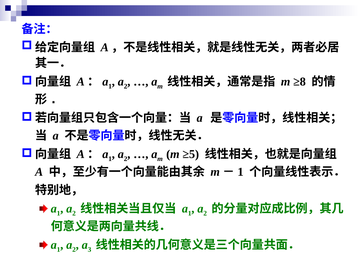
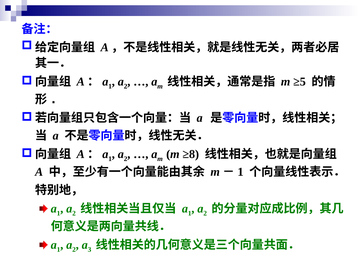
≥8: ≥8 -> ≥5 (300, 82)
≥5: ≥5 -> ≥8 (191, 154)
